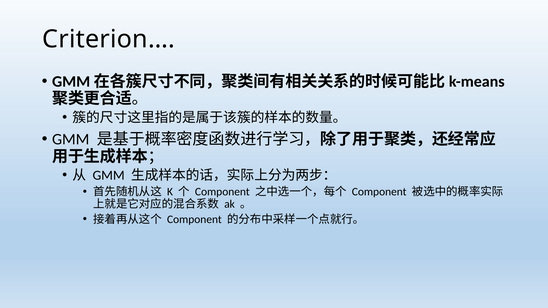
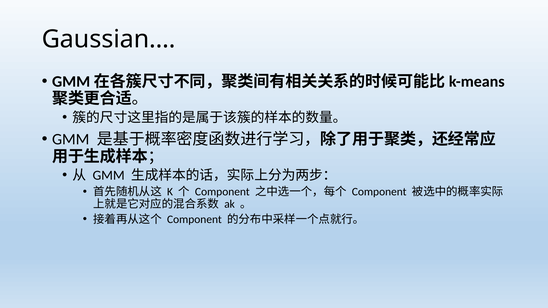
Criterion…: Criterion… -> Gaussian… (109, 39)
